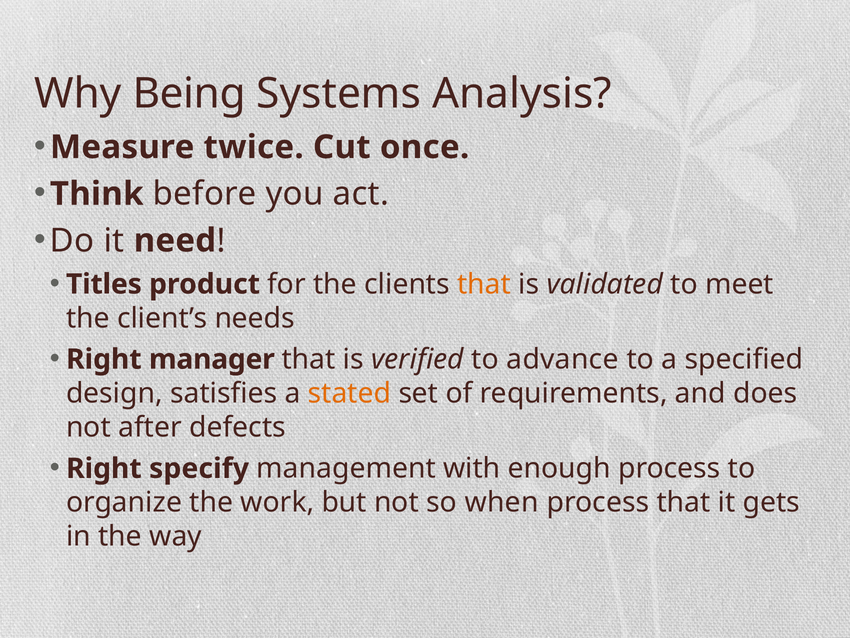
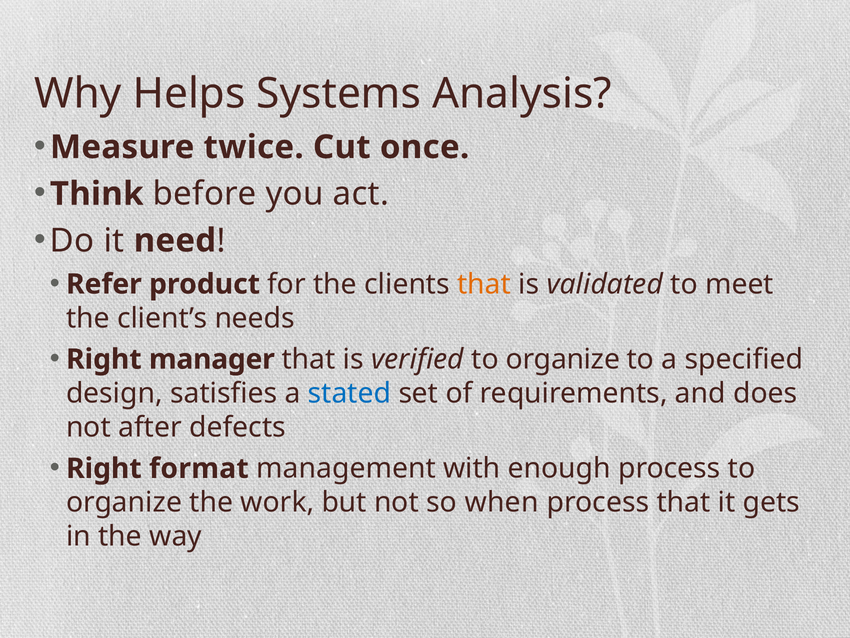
Being: Being -> Helps (189, 94)
Titles: Titles -> Refer (104, 284)
verified to advance: advance -> organize (563, 359)
stated colour: orange -> blue (349, 393)
specify: specify -> format (199, 468)
